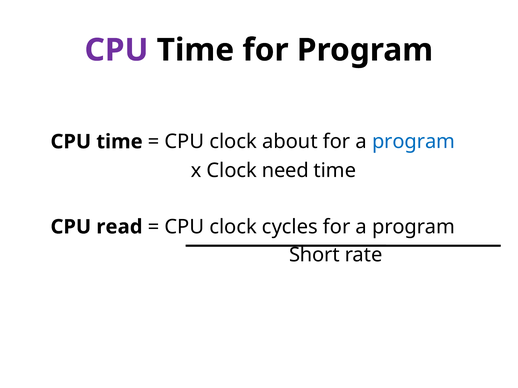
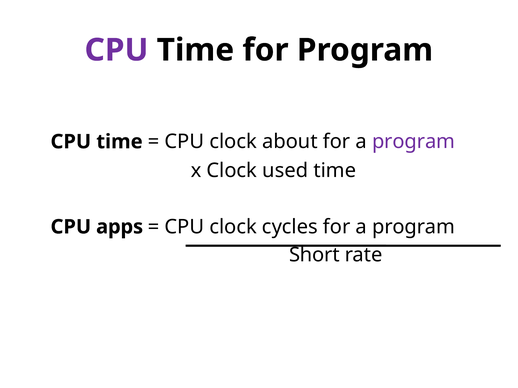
program colour: blue -> purple (414, 142)
need: need -> used (285, 171)
read: read -> apps (120, 227)
